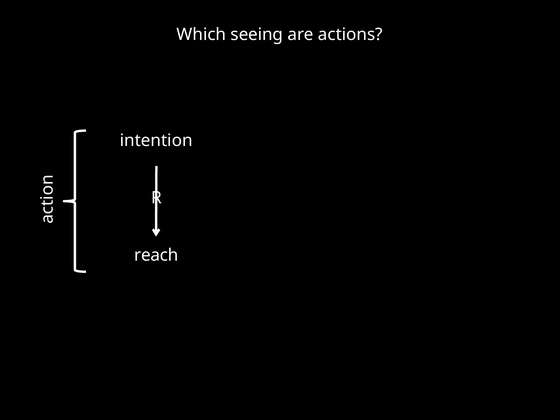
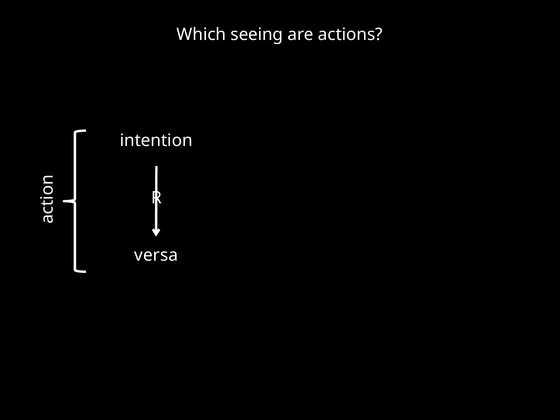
reach: reach -> versa (156, 255)
